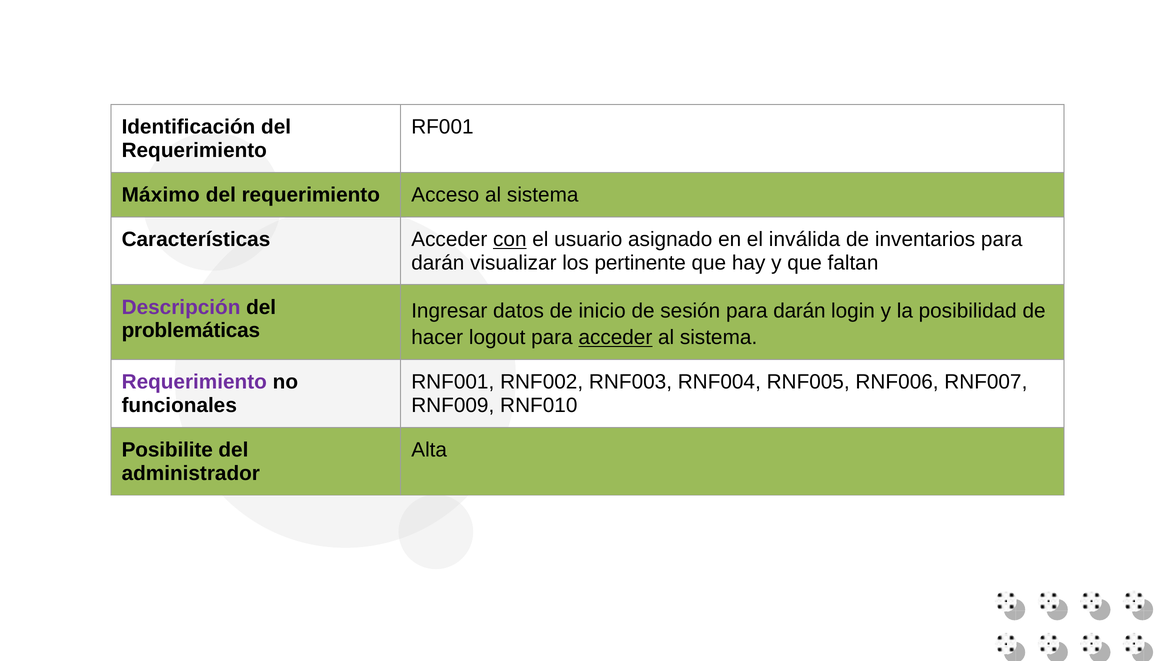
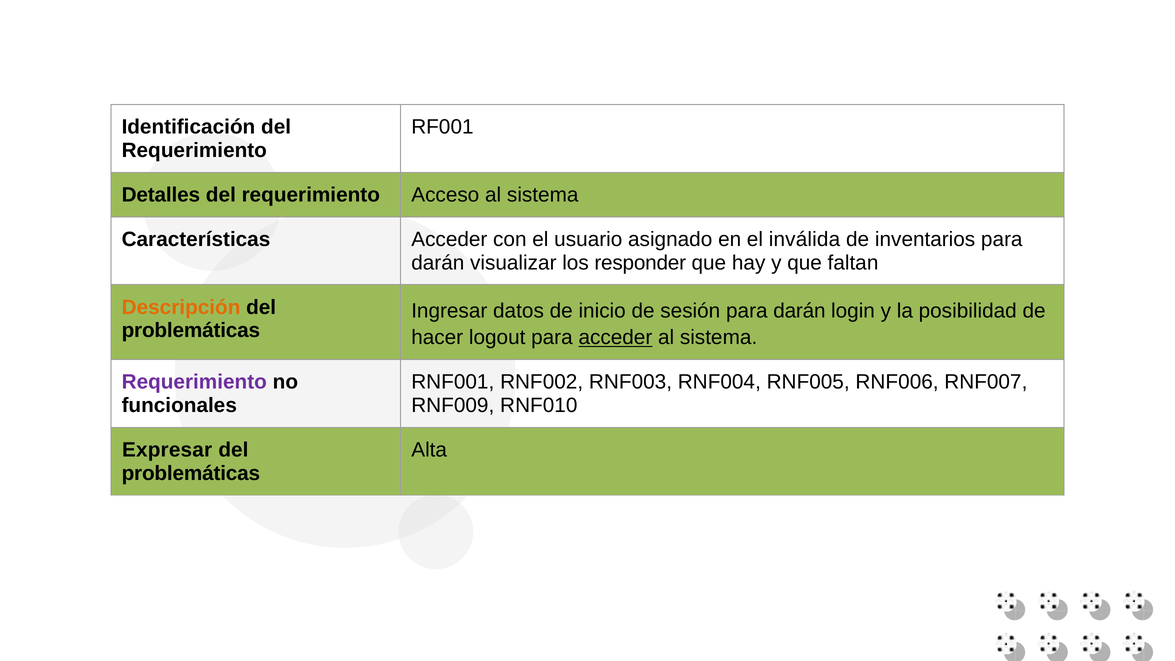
Máximo: Máximo -> Detalles (161, 195)
con underline: present -> none (510, 239)
pertinente: pertinente -> responder (640, 263)
Descripción colour: purple -> orange (181, 307)
Posibilite: Posibilite -> Expresar (167, 450)
administrador: administrador -> problemáticas (191, 473)
